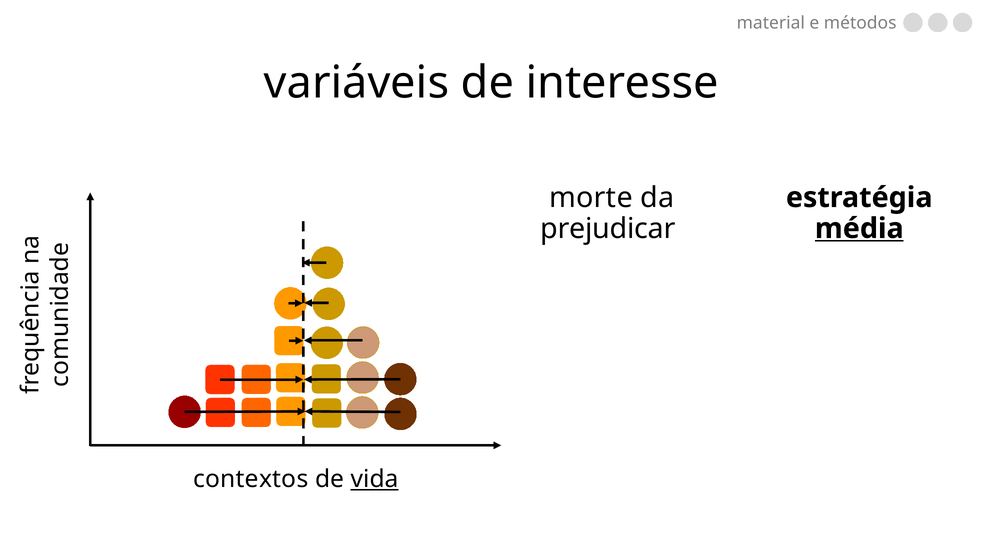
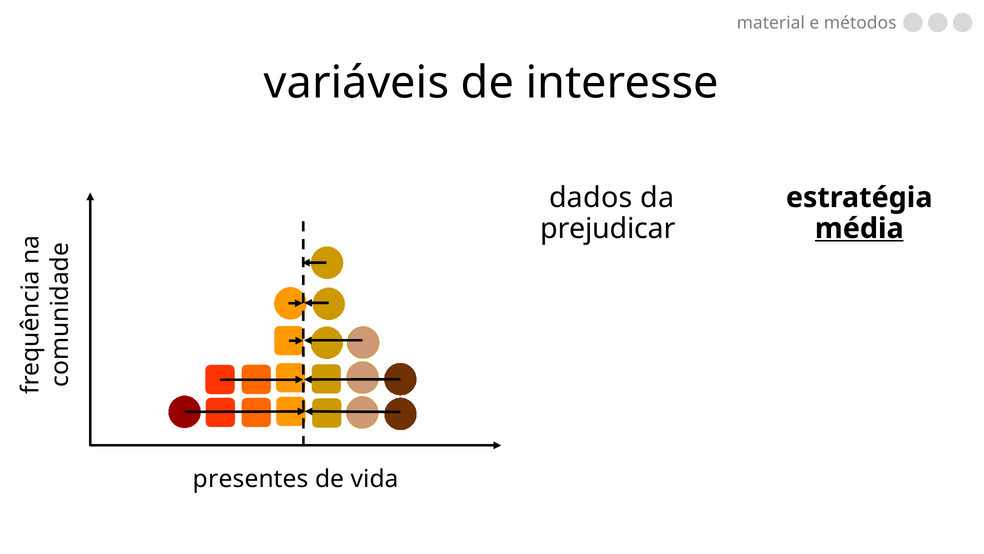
morte: morte -> dados (591, 197)
contextos: contextos -> presentes (251, 479)
vida underline: present -> none (375, 479)
